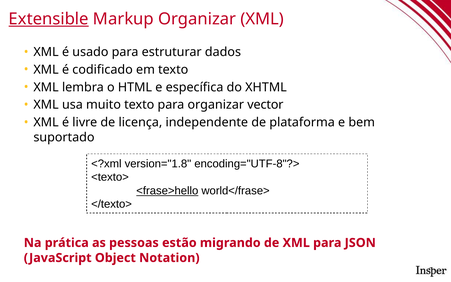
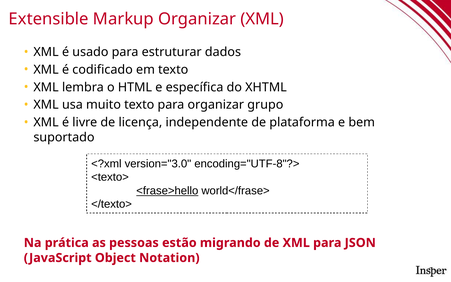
Extensible underline: present -> none (49, 19)
vector: vector -> grupo (265, 105)
version="1.8: version="1.8 -> version="3.0 (158, 164)
